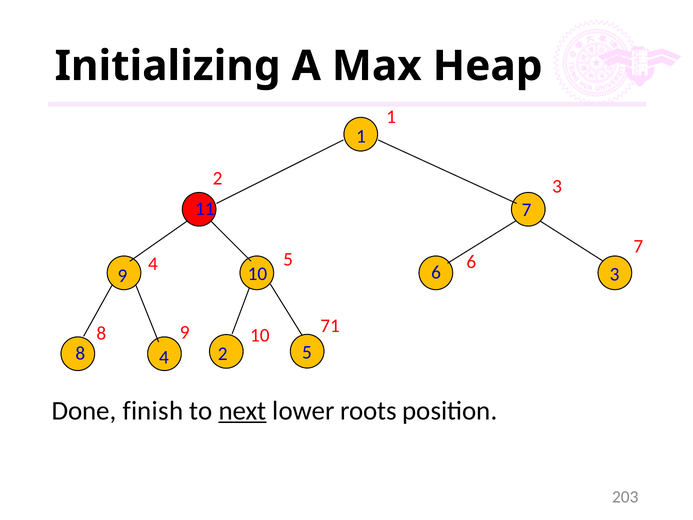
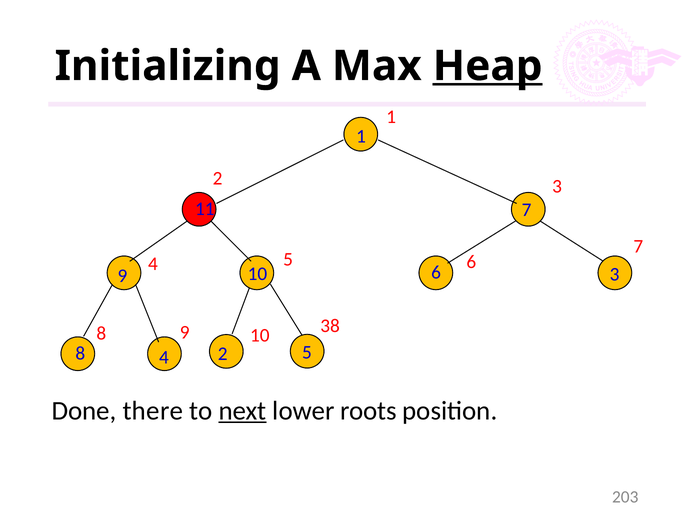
Heap underline: none -> present (488, 66)
71: 71 -> 38 (330, 326)
finish: finish -> there (153, 410)
